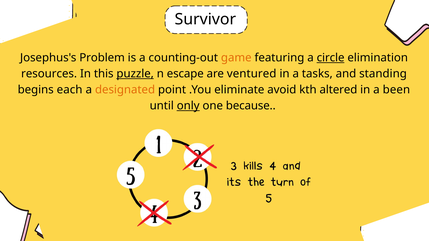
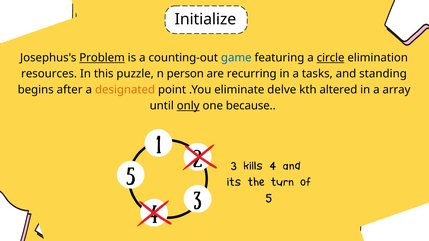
Survivor: Survivor -> Initialize (205, 19)
Problem underline: none -> present (102, 58)
game colour: orange -> blue (236, 58)
puzzle underline: present -> none (135, 74)
escape: escape -> person (185, 74)
ventured: ventured -> recurring (252, 74)
each: each -> after (70, 90)
avoid: avoid -> delve (282, 90)
been: been -> array (396, 90)
